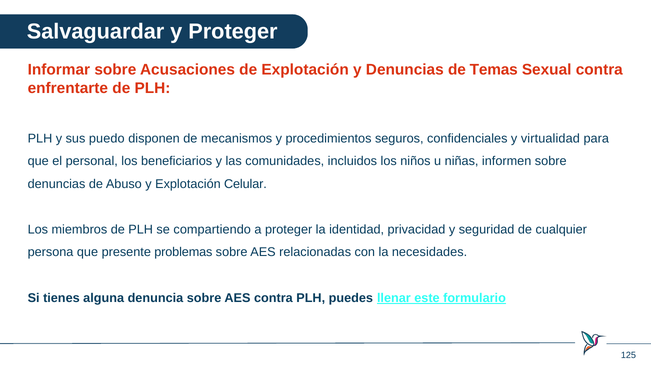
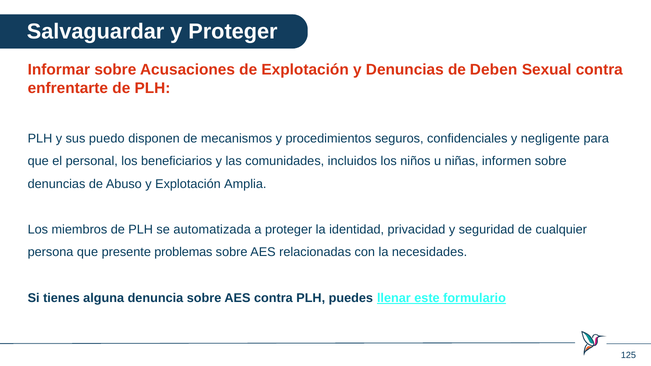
Temas: Temas -> Deben (494, 70)
virtualidad: virtualidad -> negligente (550, 139)
Celular: Celular -> Amplia (245, 184)
compartiendo: compartiendo -> automatizada (212, 230)
